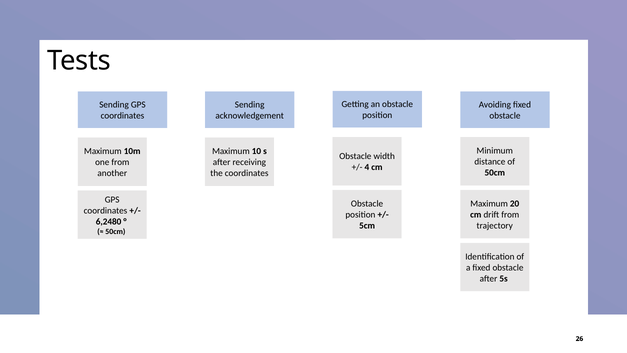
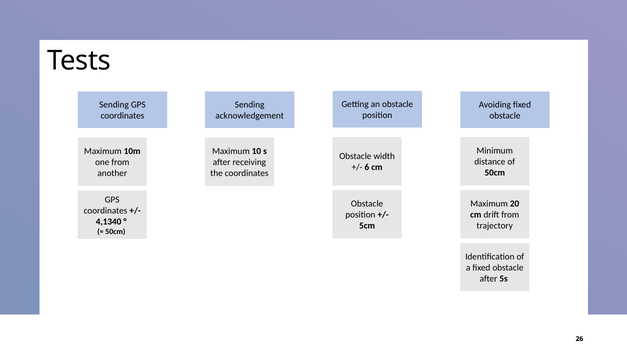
4: 4 -> 6 (367, 167)
6,2480: 6,2480 -> 4,1340 (109, 221)
